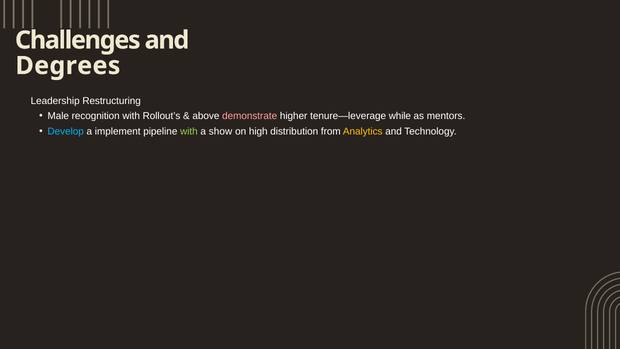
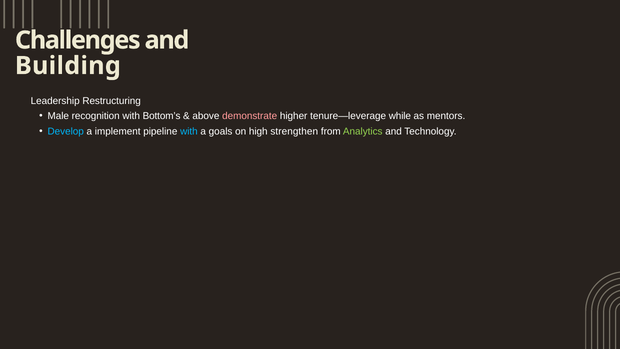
Degrees: Degrees -> Building (68, 66)
Rollout’s: Rollout’s -> Bottom’s (162, 116)
with colour: light green -> light blue (189, 131)
show: show -> goals (221, 131)
distribution: distribution -> strengthen (294, 131)
Analytics colour: yellow -> light green (363, 131)
